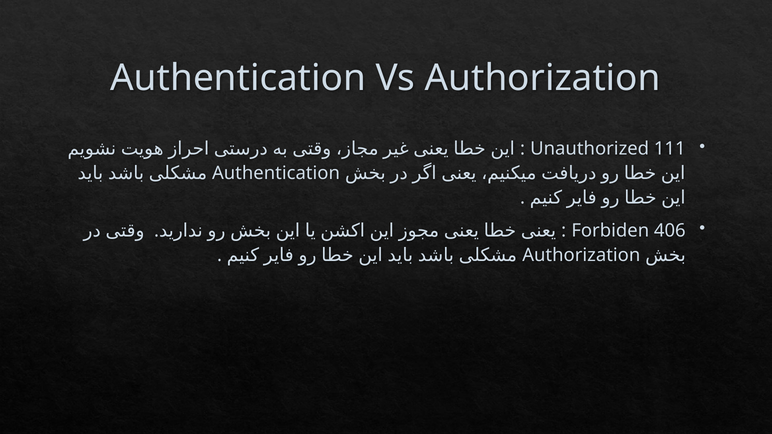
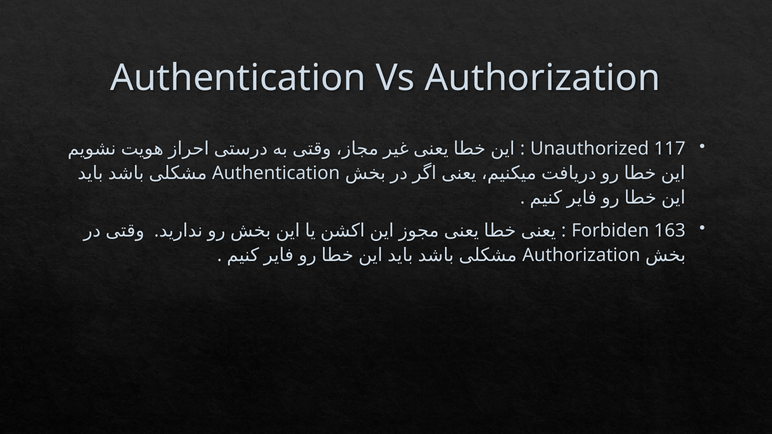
111: 111 -> 117 (670, 149)
406: 406 -> 163 (670, 231)
